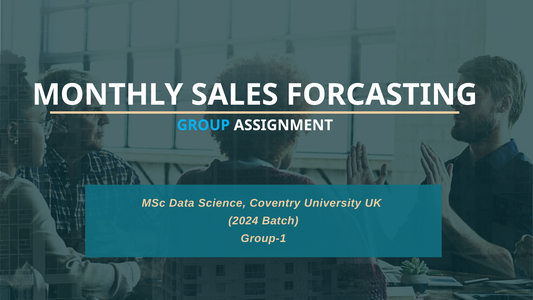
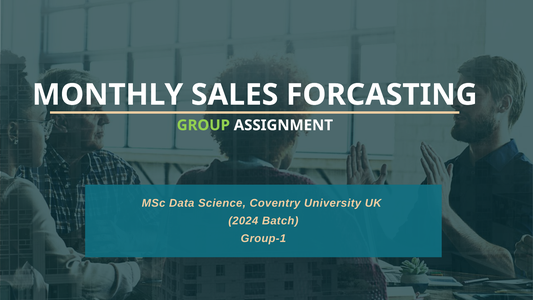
GROUP colour: light blue -> light green (203, 125)
